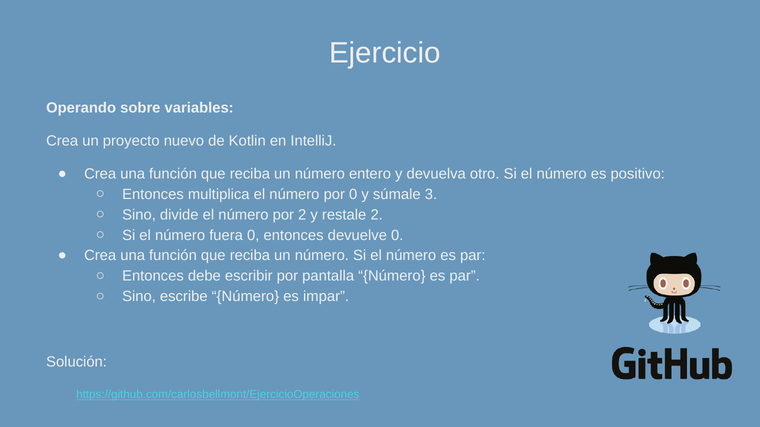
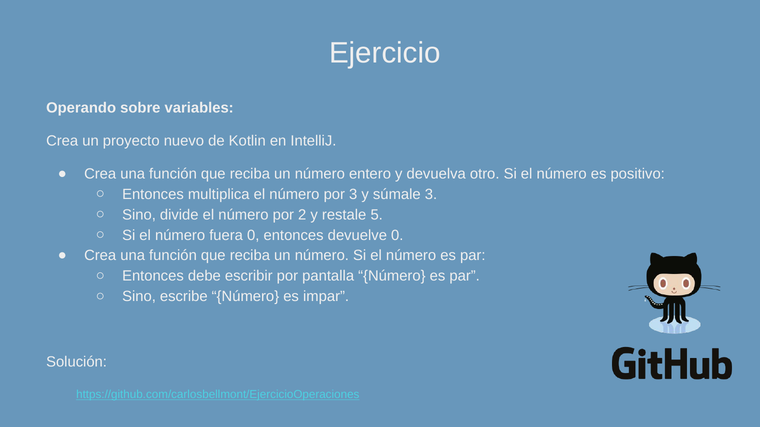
por 0: 0 -> 3 (353, 195)
restale 2: 2 -> 5 (377, 215)
